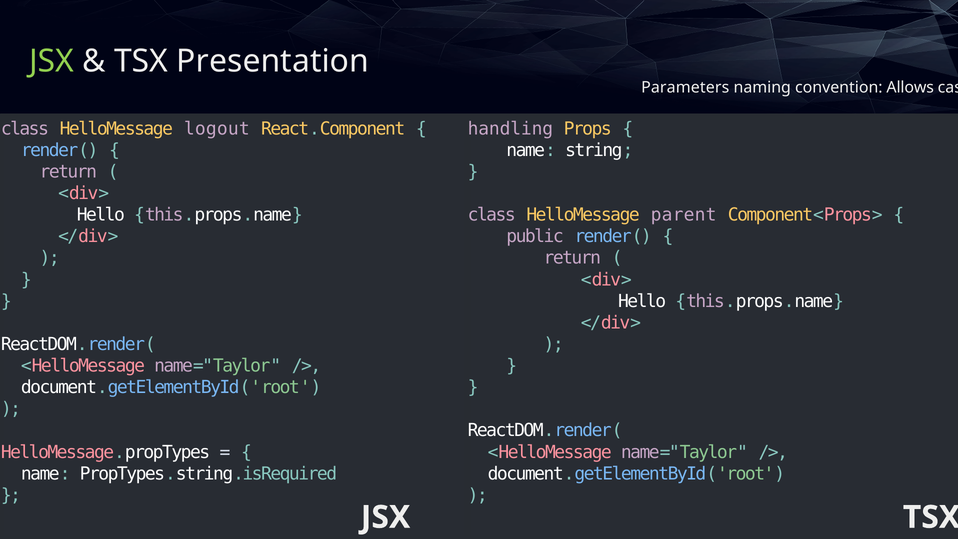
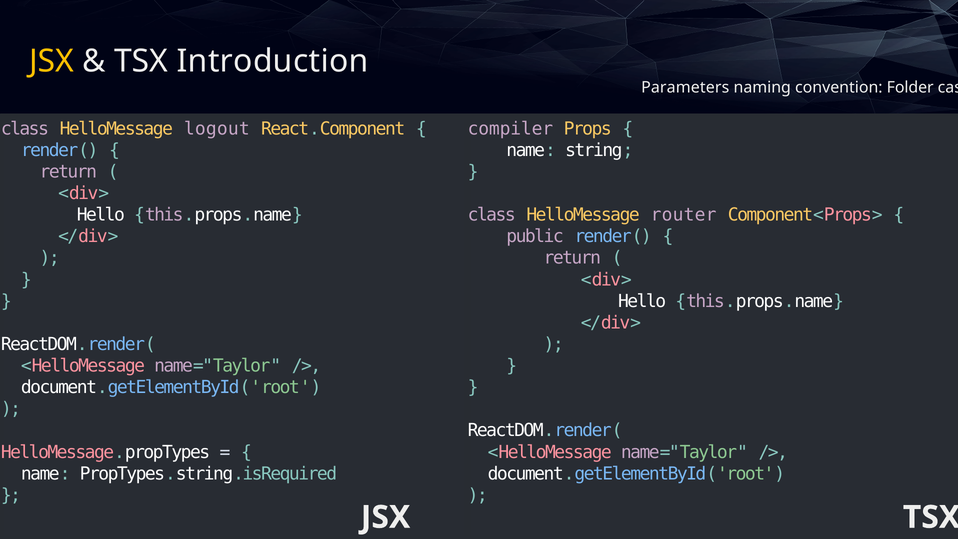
JSX colour: light green -> yellow (52, 61)
Presentation: Presentation -> Introduction (273, 61)
Allows: Allows -> Folder (910, 87)
handling: handling -> compiler (510, 129)
parent: parent -> router (684, 215)
